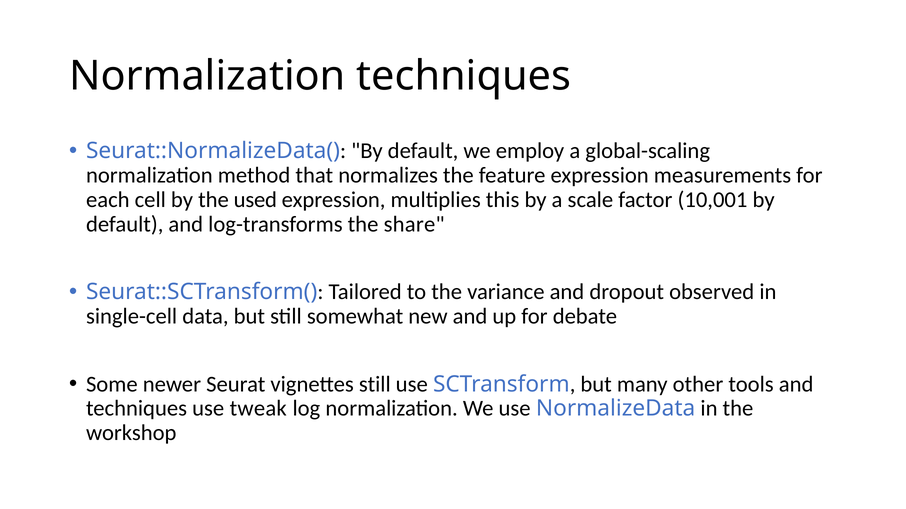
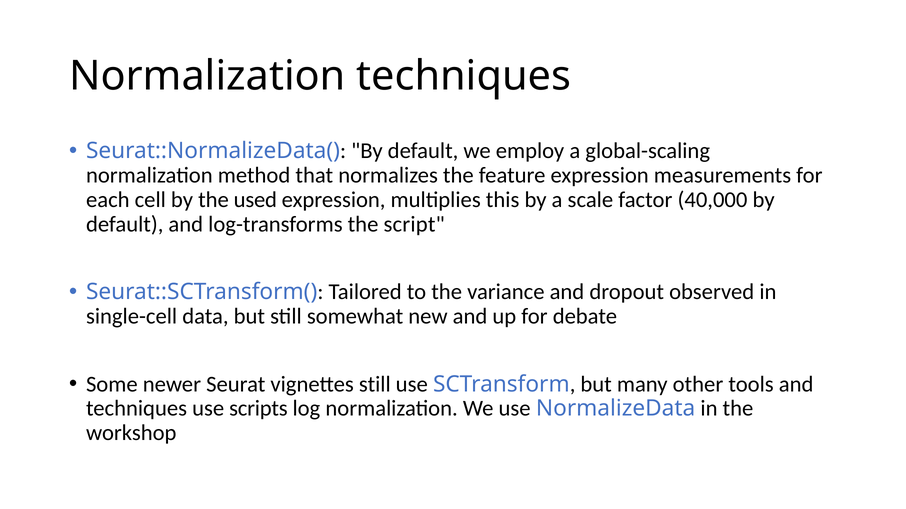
10,001: 10,001 -> 40,000 (712, 200)
share: share -> script (414, 225)
tweak: tweak -> scripts (258, 409)
